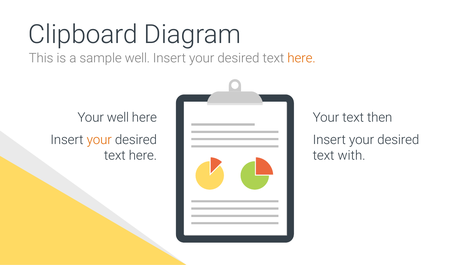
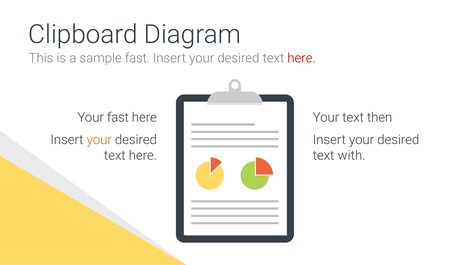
sample well: well -> fast (137, 58)
here colour: orange -> red (301, 58)
Your well: well -> fast (118, 117)
